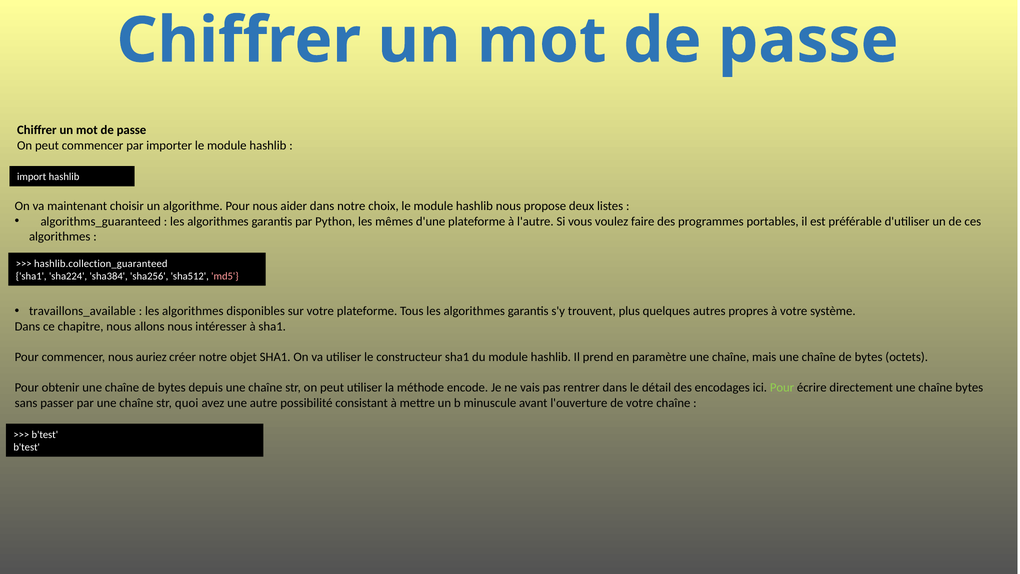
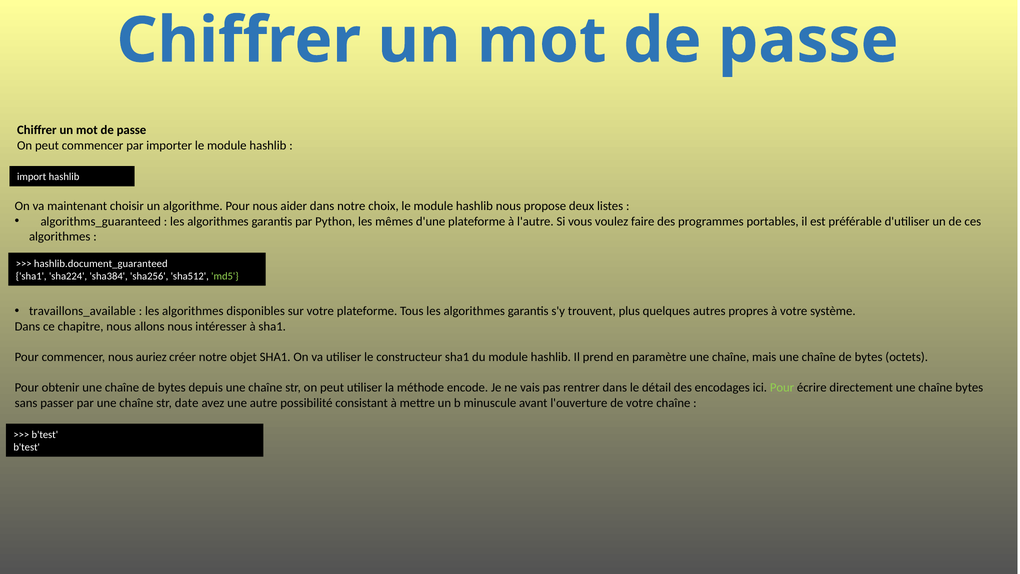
hashlib.collection_guaranteed: hashlib.collection_guaranteed -> hashlib.document_guaranteed (101, 263)
md5 colour: pink -> light green (225, 276)
quoi: quoi -> date (187, 403)
